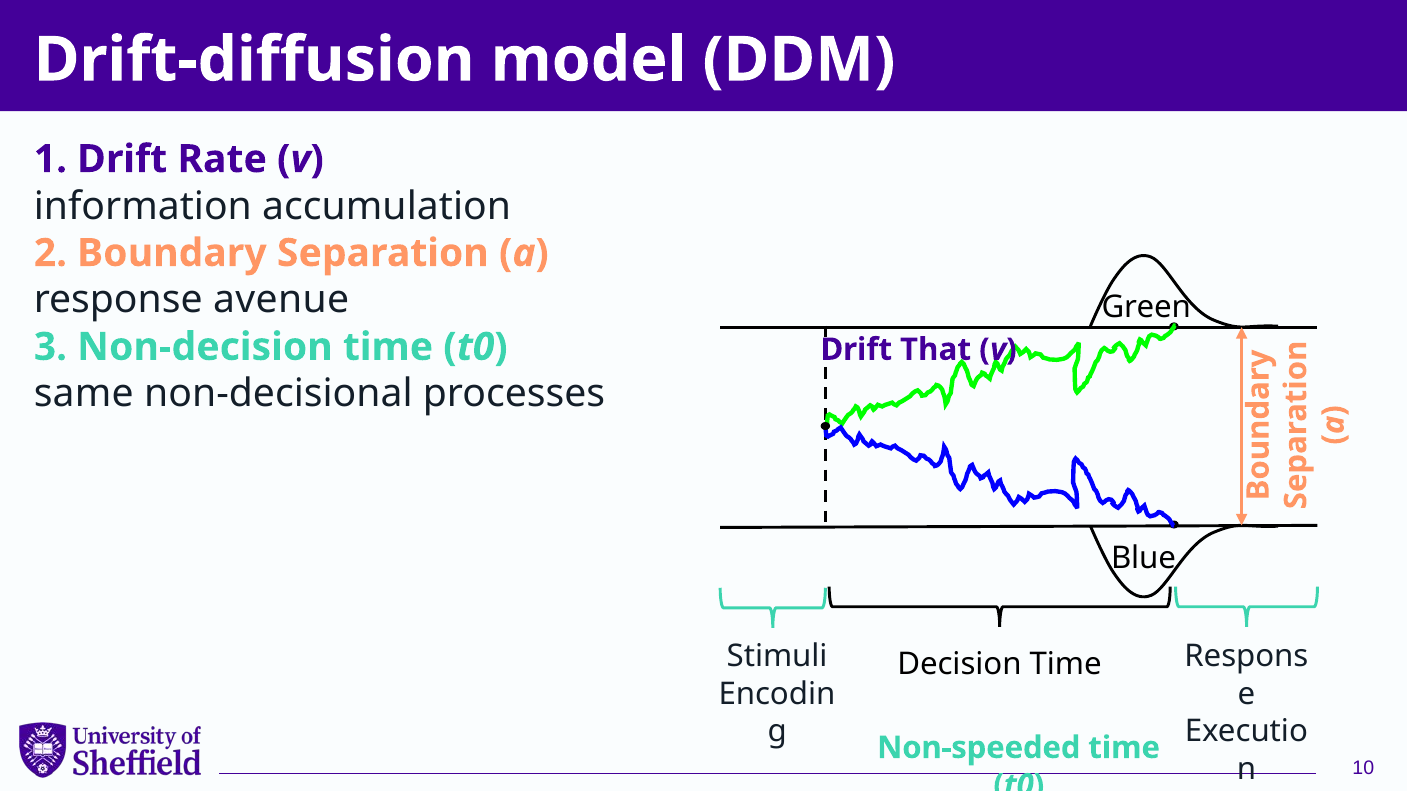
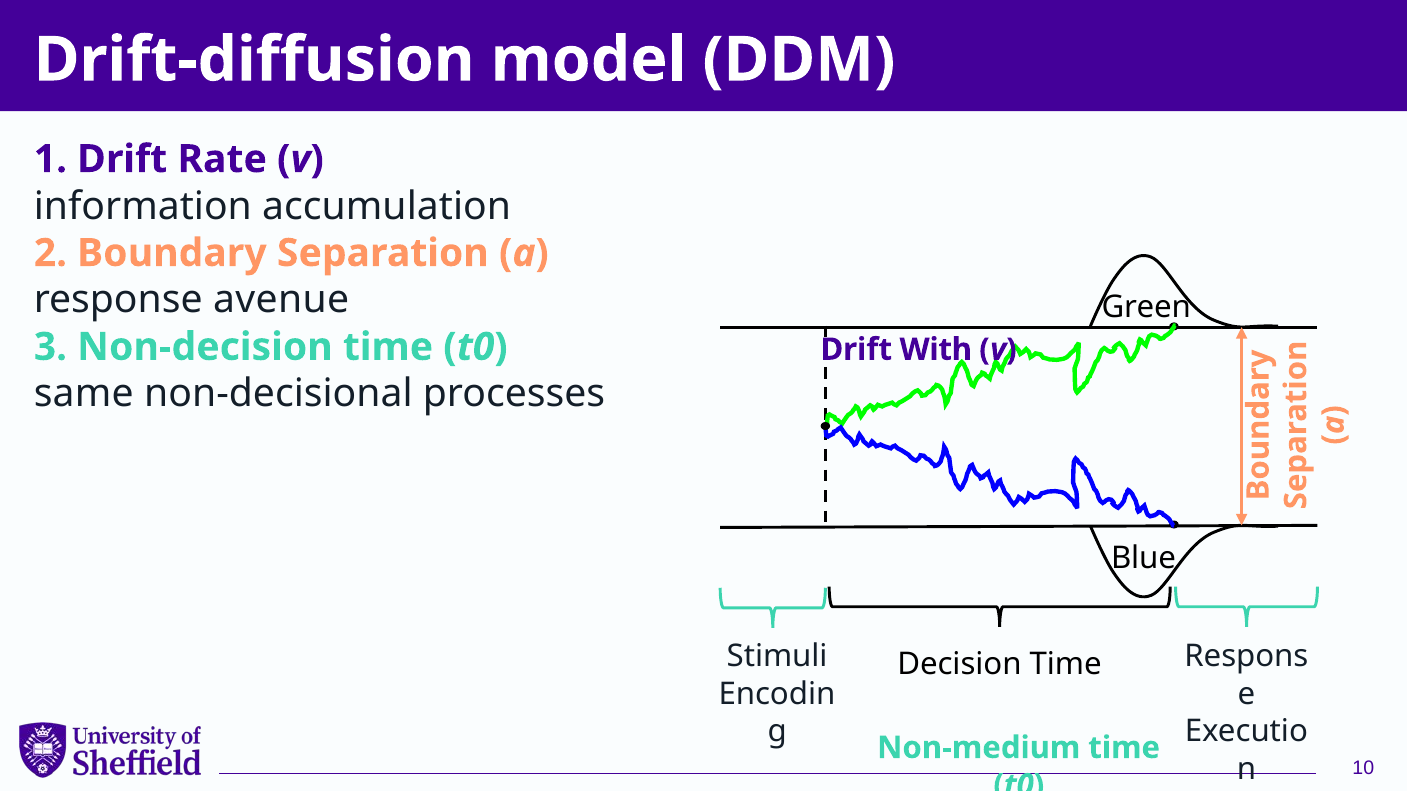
That: That -> With (936, 350)
Non-speeded: Non-speeded -> Non-medium (979, 748)
